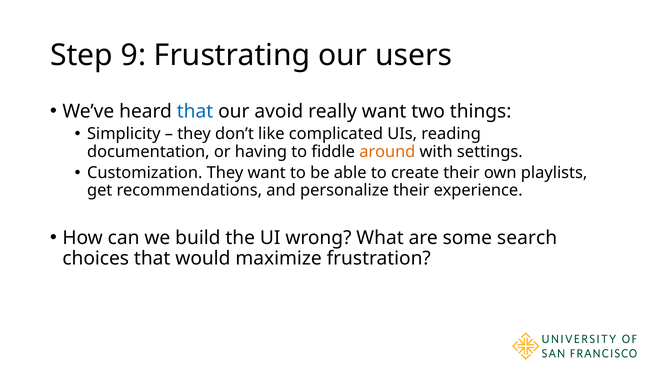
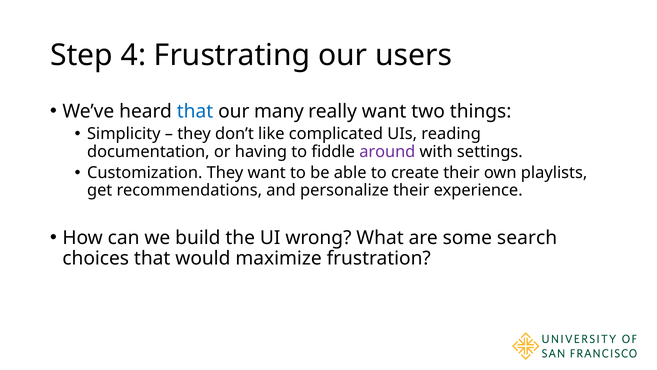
9: 9 -> 4 (133, 55)
avoid: avoid -> many (279, 111)
around colour: orange -> purple (387, 151)
